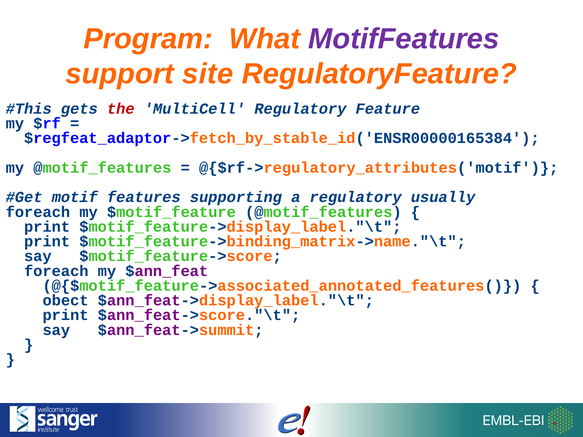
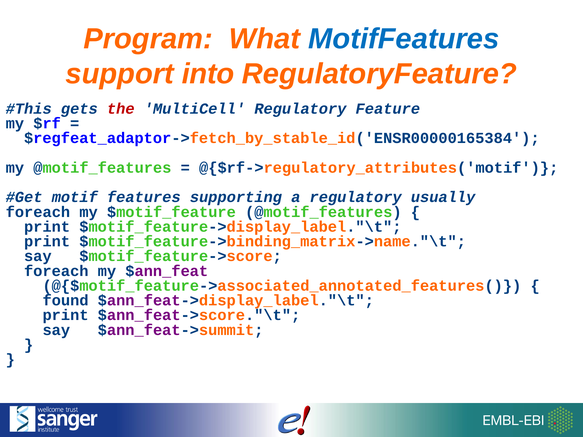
MotifFeatures colour: purple -> blue (404, 39)
site: site -> into (208, 74)
obect: obect -> found (66, 301)
